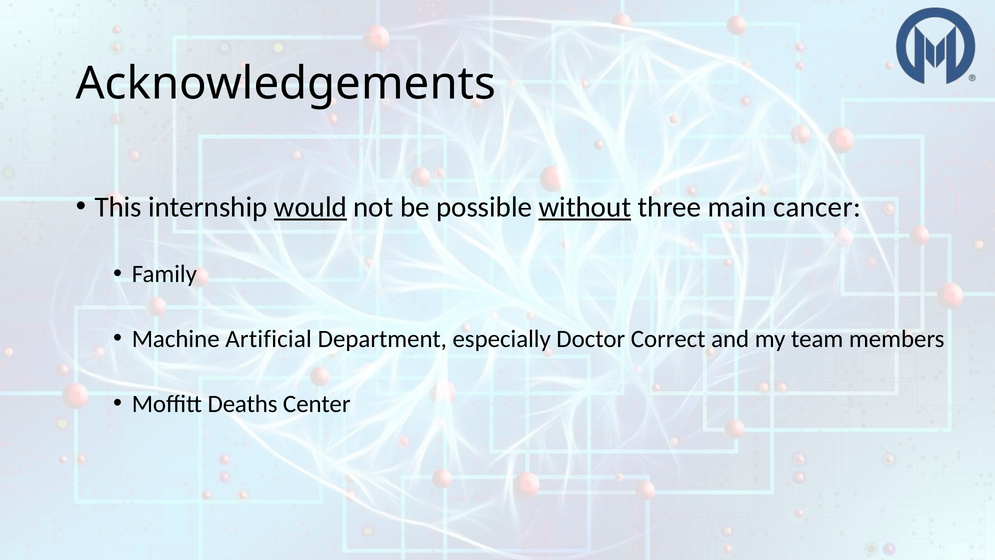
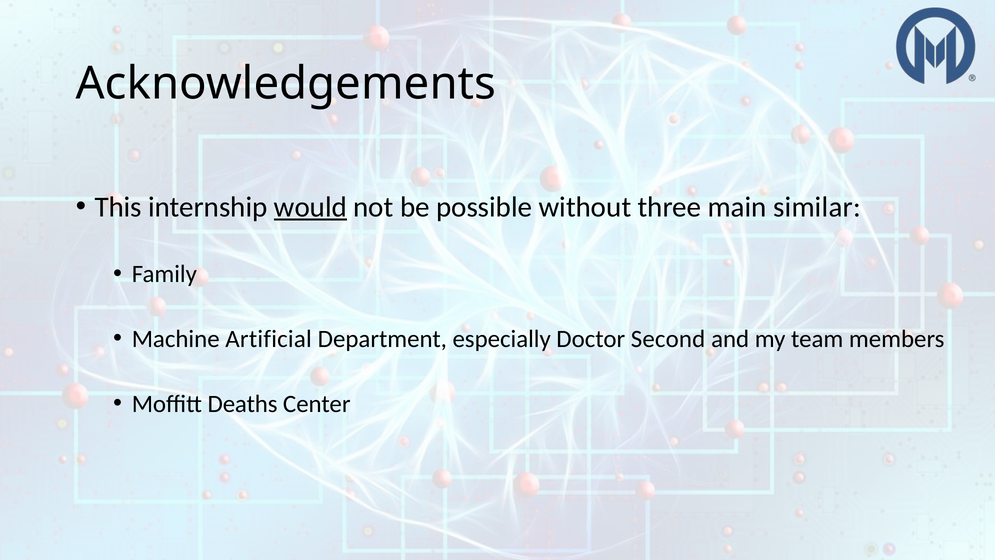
without underline: present -> none (585, 207)
cancer: cancer -> similar (817, 207)
Correct: Correct -> Second (668, 339)
